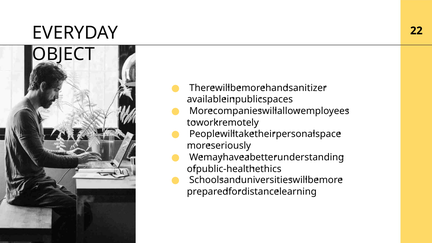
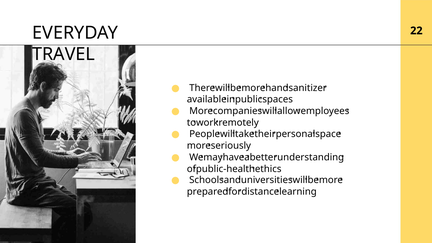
OBJECT: OBJECT -> TRAVEL (64, 54)
